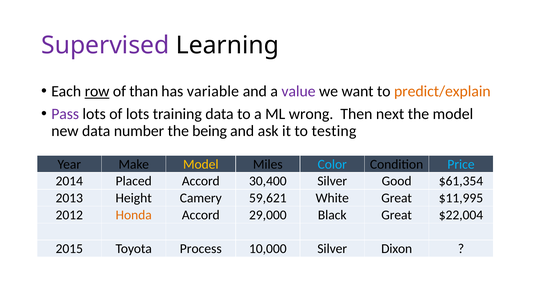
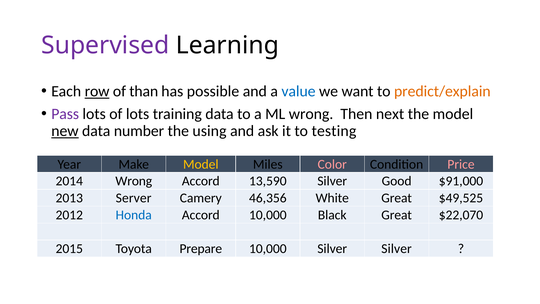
variable: variable -> possible (213, 91)
value colour: purple -> blue (299, 91)
new underline: none -> present (65, 131)
being: being -> using (209, 131)
Color colour: light blue -> pink (332, 164)
Price colour: light blue -> pink (461, 164)
2014 Placed: Placed -> Wrong (134, 181)
30,400: 30,400 -> 13,590 (268, 181)
$61,354: $61,354 -> $91,000 (461, 181)
Height: Height -> Server (134, 198)
59,621: 59,621 -> 46,356 (268, 198)
$11,995: $11,995 -> $49,525 (461, 198)
Honda colour: orange -> blue (134, 215)
Accord 29,000: 29,000 -> 10,000 (268, 215)
$22,004: $22,004 -> $22,070 (461, 215)
Process: Process -> Prepare (201, 249)
Silver Dixon: Dixon -> Silver (397, 249)
